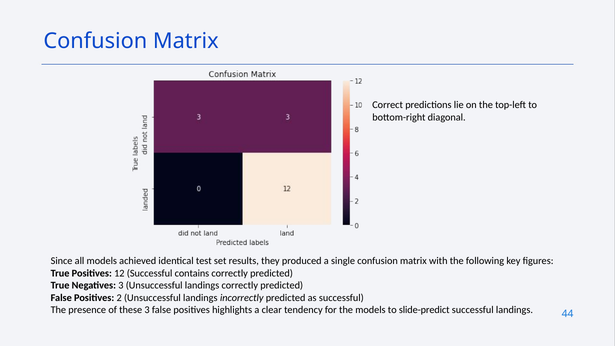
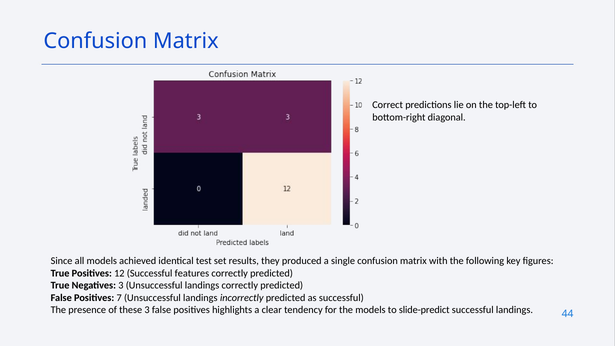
contains: contains -> features (192, 273)
2: 2 -> 7 (119, 298)
